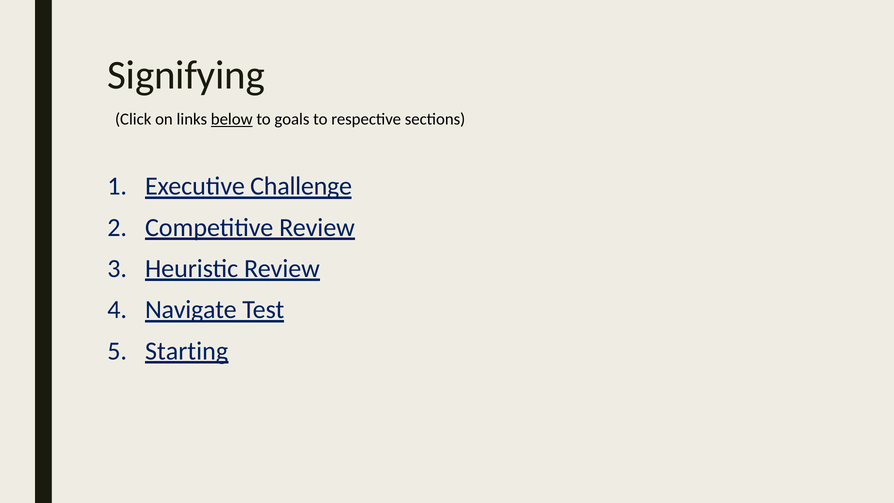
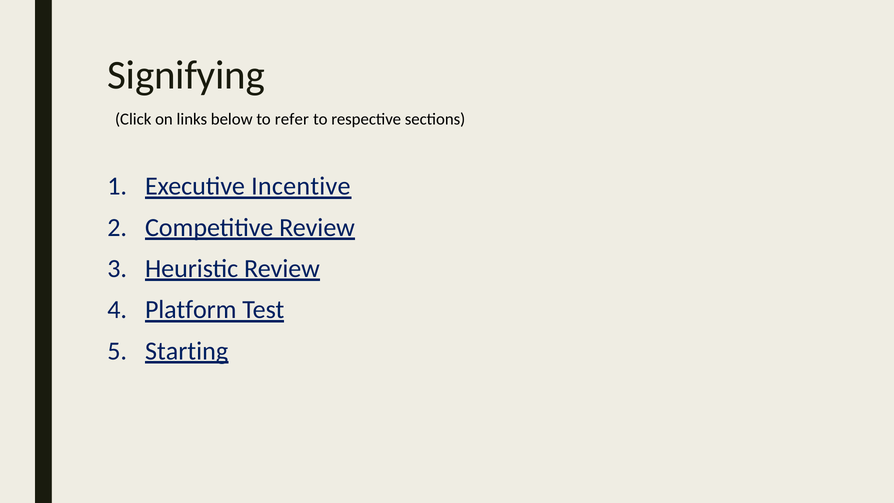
below underline: present -> none (232, 119)
goals: goals -> refer (292, 119)
Challenge: Challenge -> Incentive (301, 186)
Navigate: Navigate -> Platform (191, 310)
